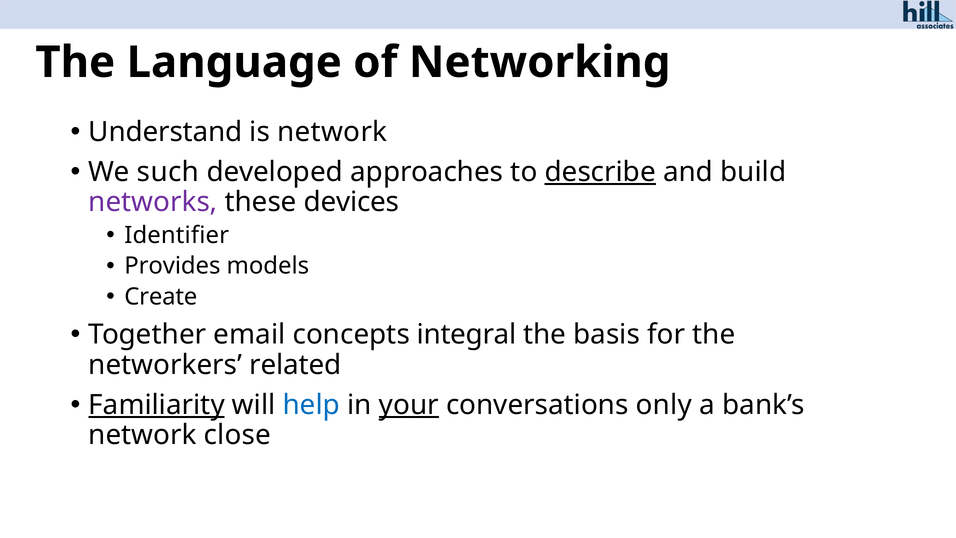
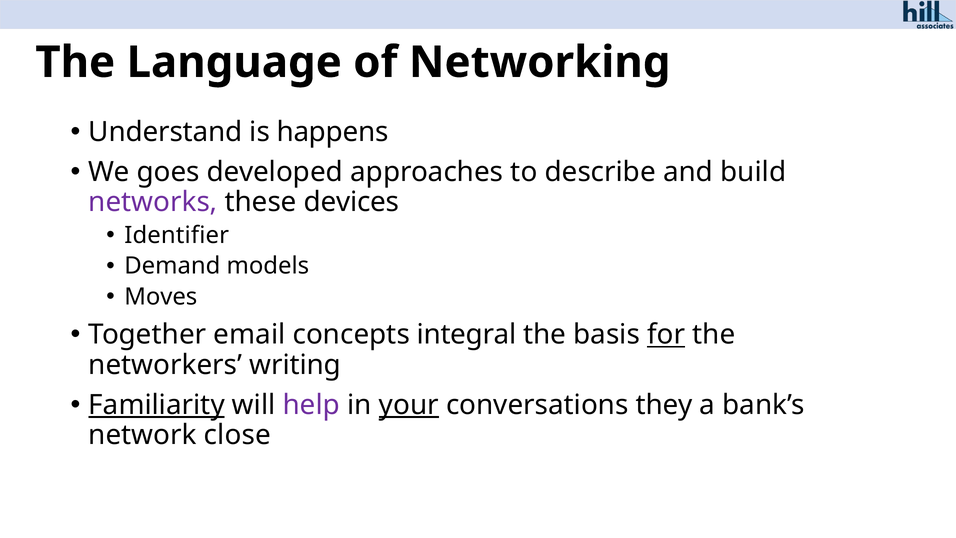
is network: network -> happens (333, 132)
such: such -> goes (168, 172)
describe underline: present -> none (600, 172)
Provides: Provides -> Demand (172, 266)
Create: Create -> Moves (161, 297)
for underline: none -> present (666, 335)
related: related -> writing (295, 365)
help colour: blue -> purple (311, 405)
only: only -> they (664, 405)
